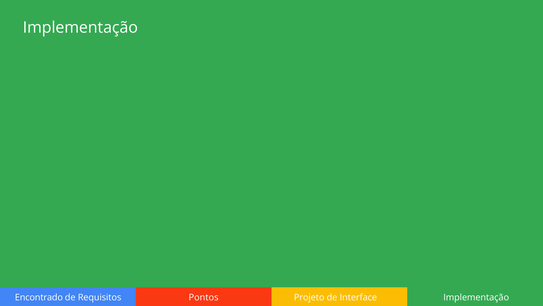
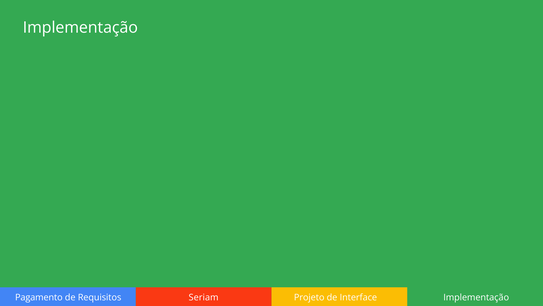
Encontrado: Encontrado -> Pagamento (39, 297)
Pontos: Pontos -> Seriam (204, 297)
